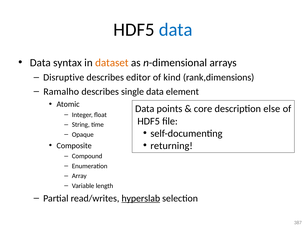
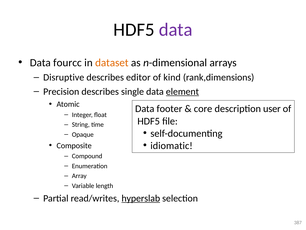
data colour: blue -> purple (176, 30)
syntax: syntax -> fourcc (67, 62)
Ramalho: Ramalho -> Precision (61, 91)
element underline: none -> present (182, 91)
points: points -> footer (169, 109)
else: else -> user (272, 109)
returning: returning -> idiomatic (172, 145)
